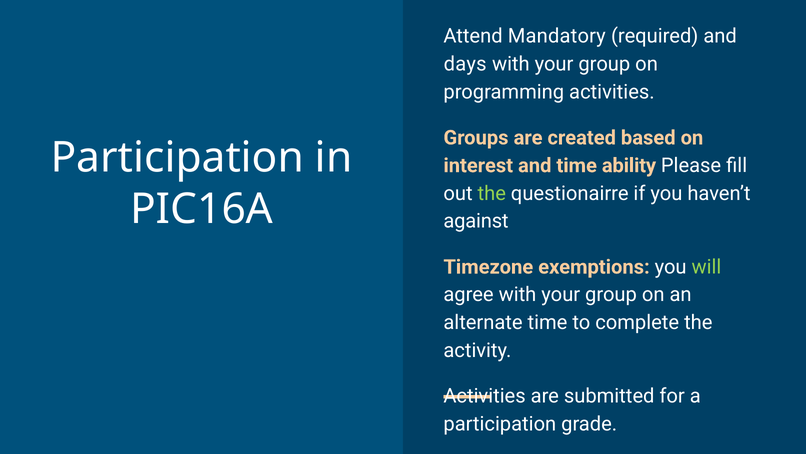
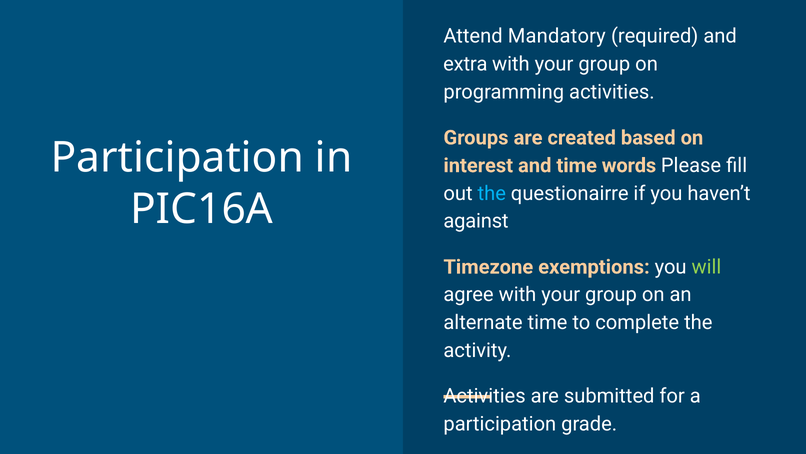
days: days -> extra (465, 64)
ability: ability -> words (629, 165)
the colour: light green -> light blue (492, 193)
